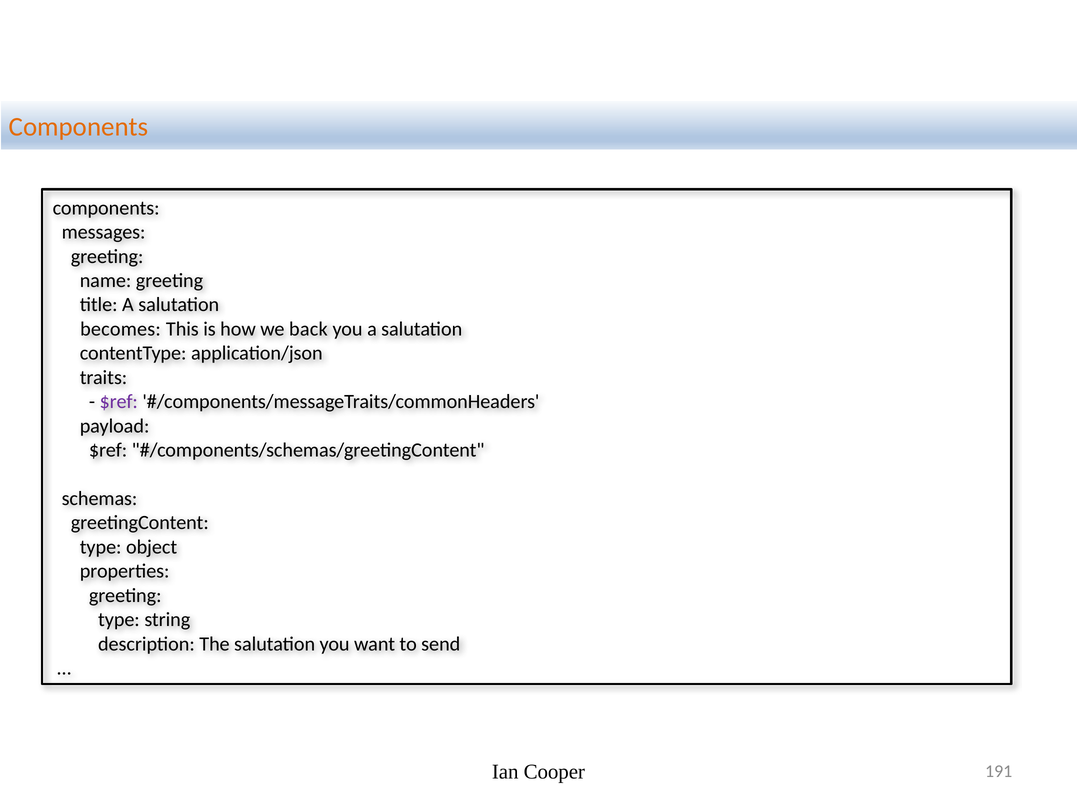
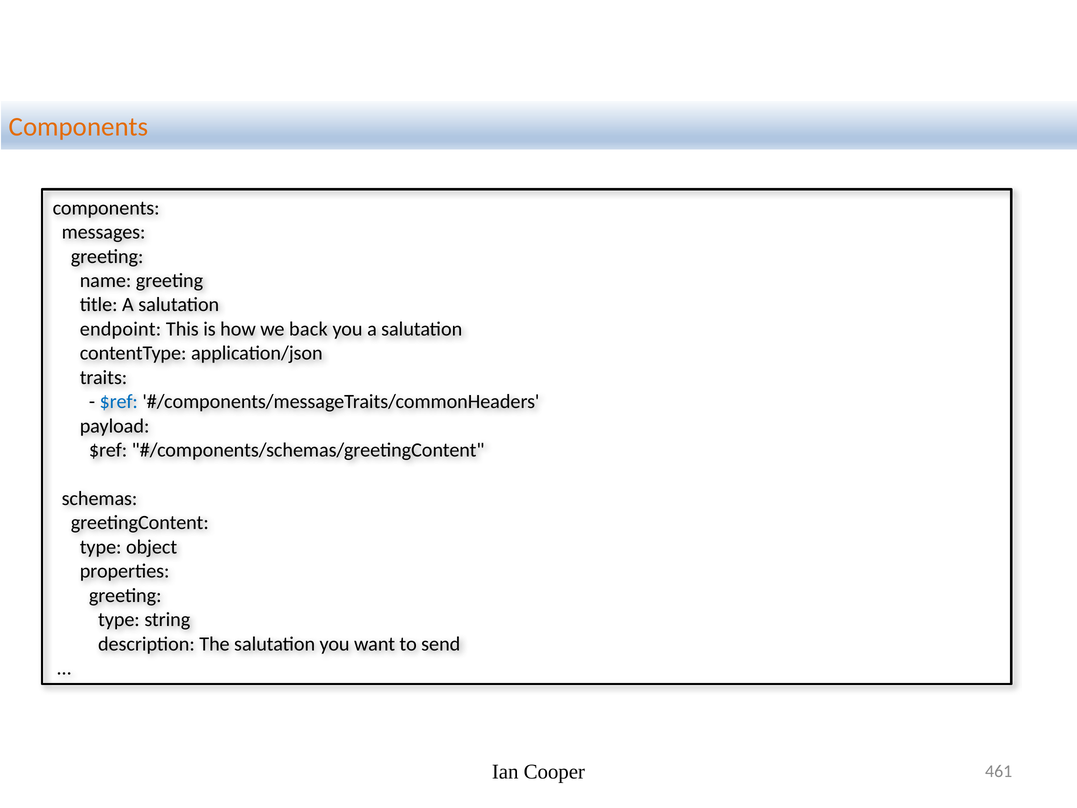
becomes: becomes -> endpoint (121, 329)
$ref colour: purple -> blue (119, 402)
191: 191 -> 461 (999, 771)
